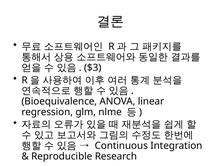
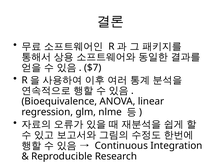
$3: $3 -> $7 (93, 68)
